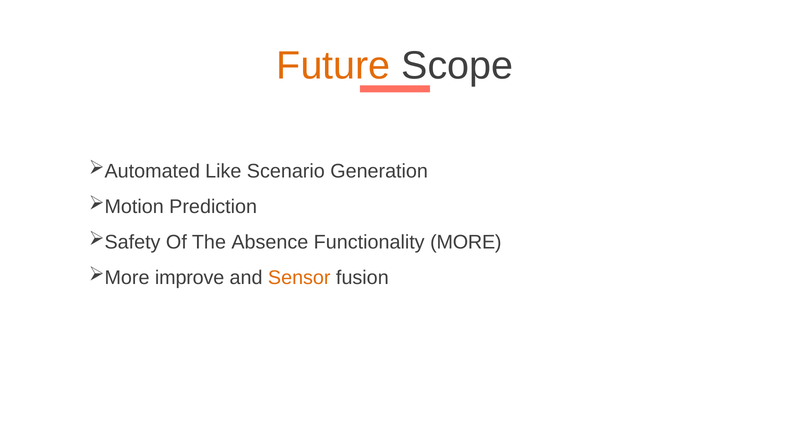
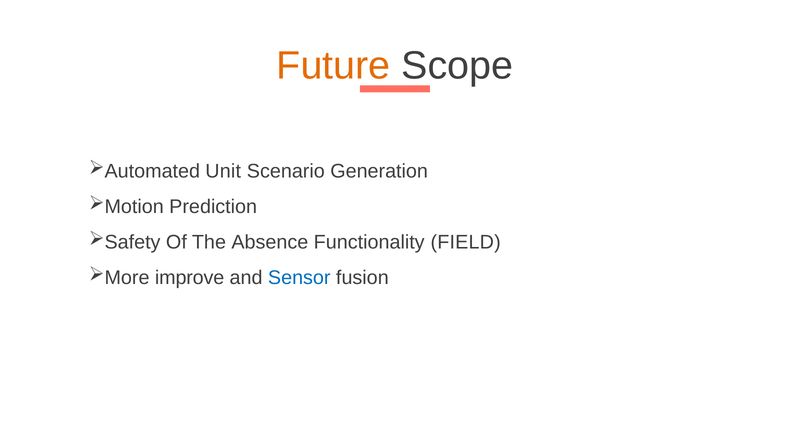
Like: Like -> Unit (223, 171)
MORE: MORE -> FIELD (466, 242)
Sensor colour: orange -> blue (299, 278)
